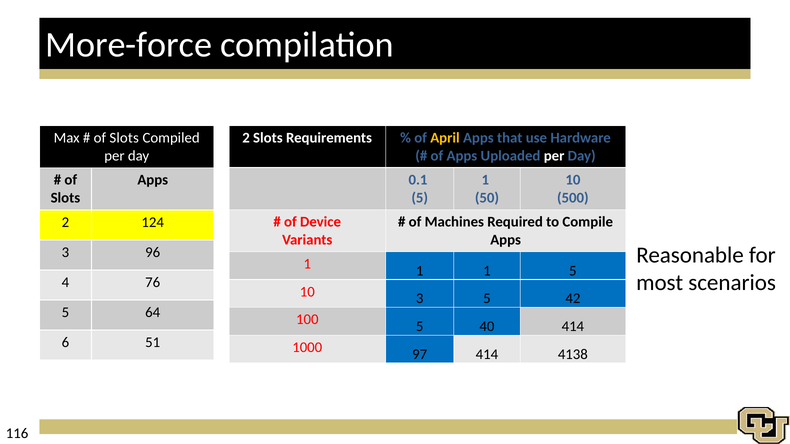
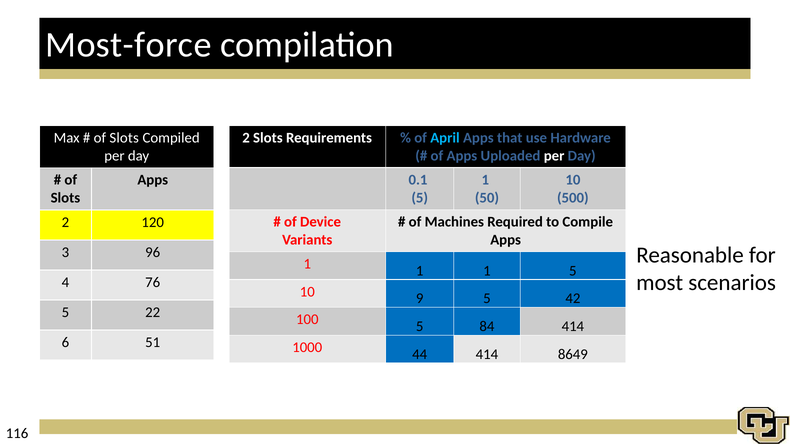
More-force: More-force -> Most-force (128, 45)
April colour: yellow -> light blue (445, 138)
124: 124 -> 120 (153, 222)
10 3: 3 -> 9 (420, 299)
64: 64 -> 22 (153, 312)
40: 40 -> 84 (487, 327)
97: 97 -> 44 (420, 354)
4138: 4138 -> 8649 (573, 354)
